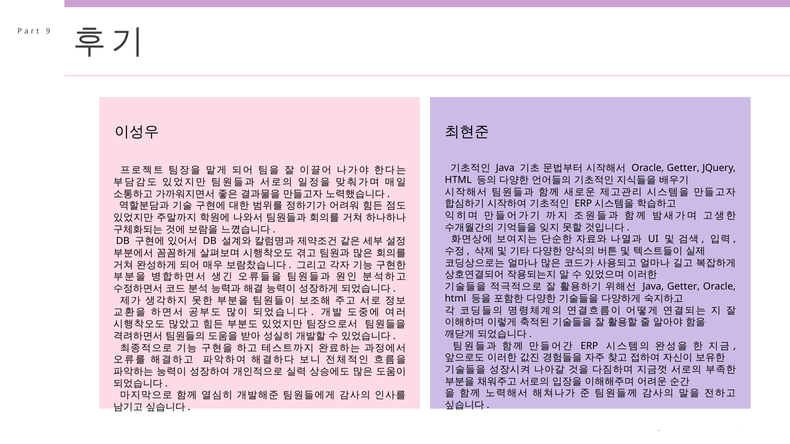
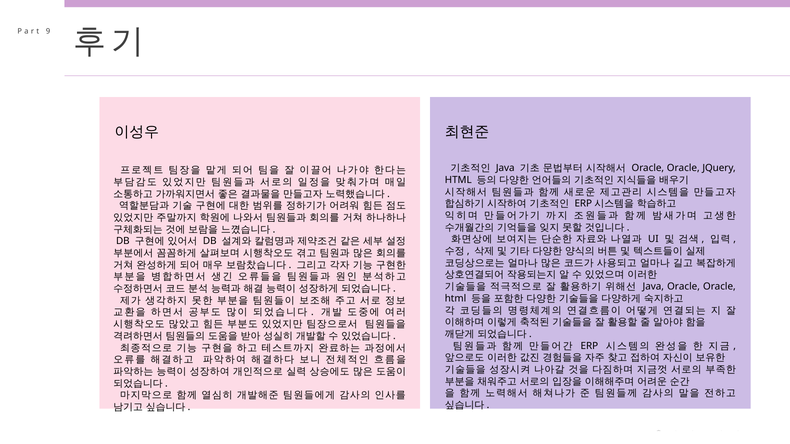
Getter: Getter -> Oracle (683, 168)
Java Getter: Getter -> Oracle (684, 287)
